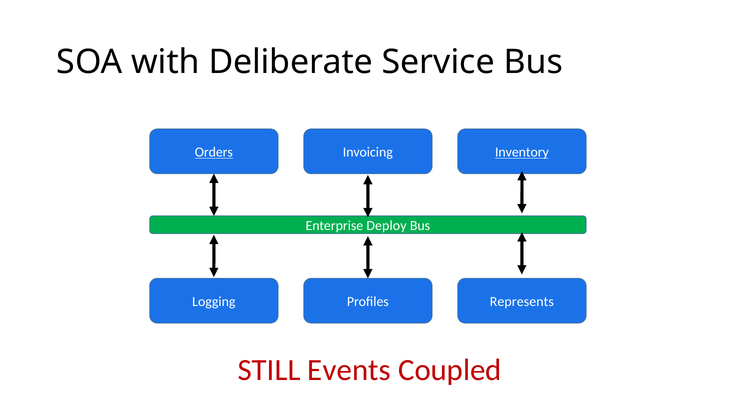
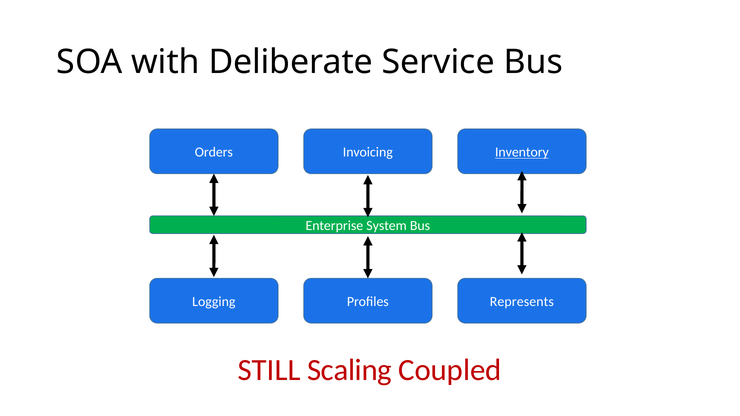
Orders underline: present -> none (214, 152)
Deploy: Deploy -> System (387, 226)
Events: Events -> Scaling (349, 370)
